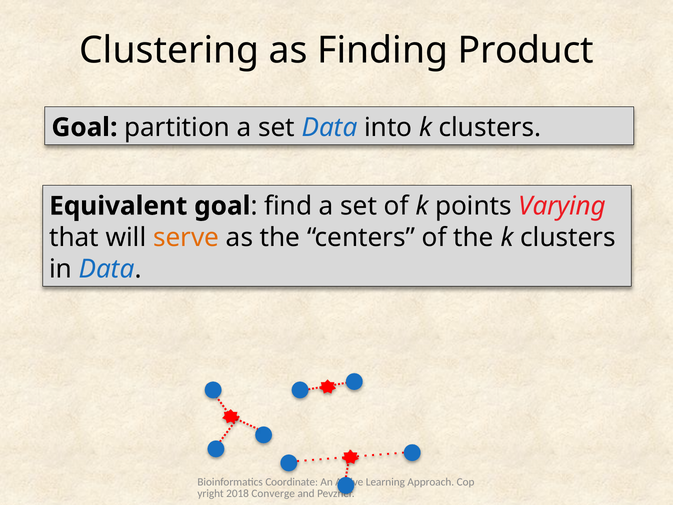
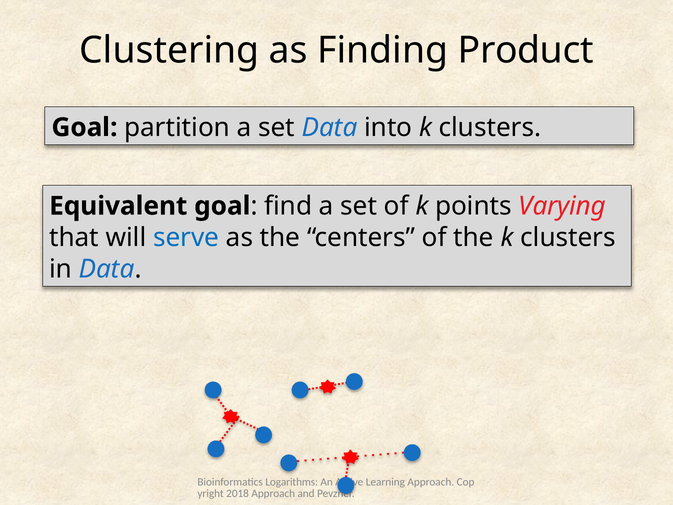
serve colour: orange -> blue (186, 237)
Coordinate: Coordinate -> Logarithms (292, 482)
2018 Converge: Converge -> Approach (273, 493)
